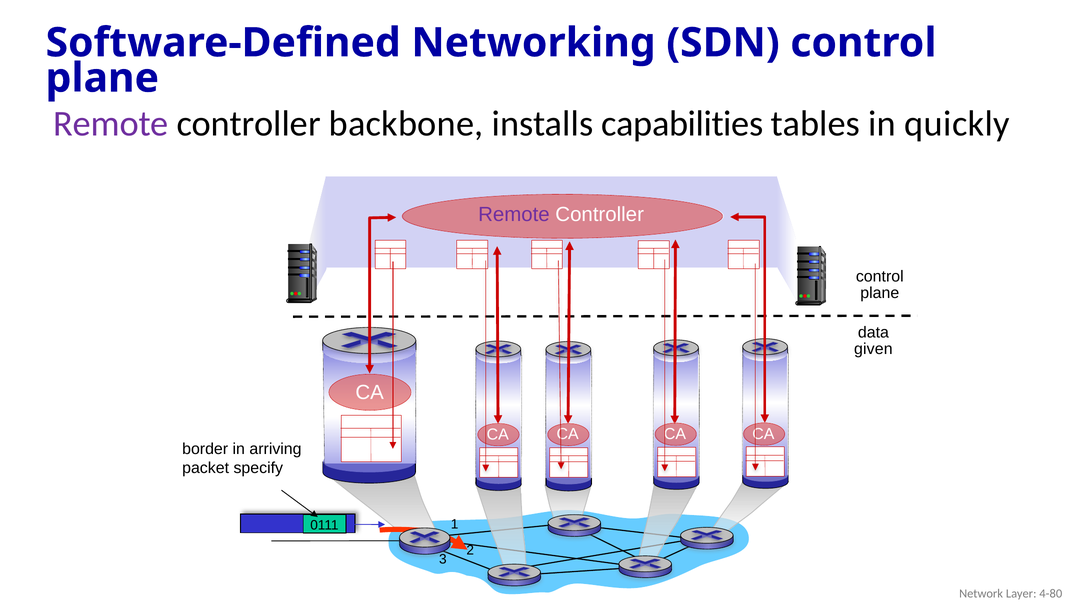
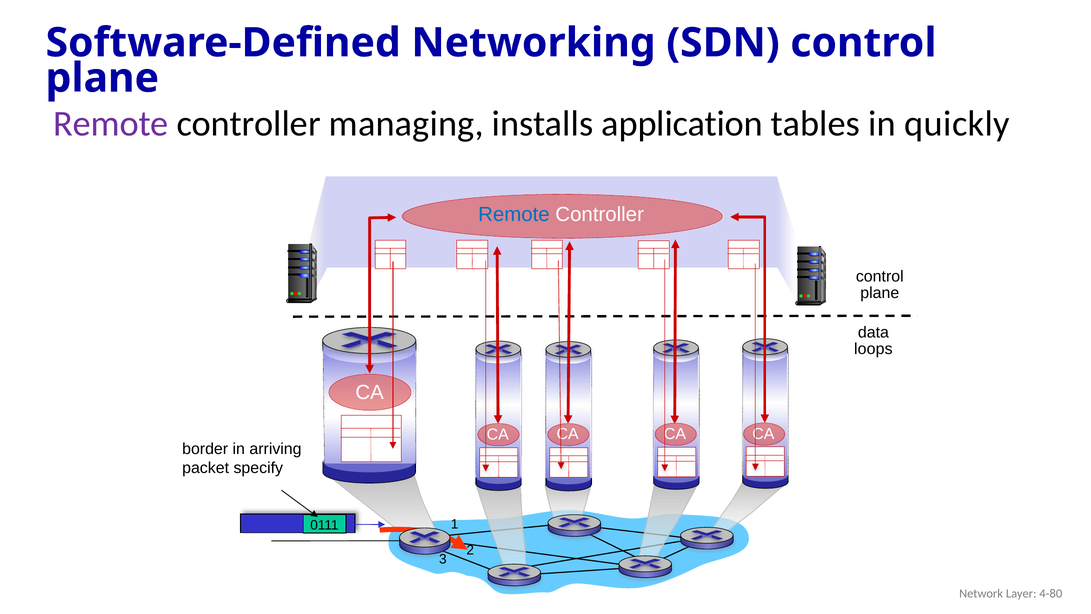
backbone: backbone -> managing (406, 124)
capabilities: capabilities -> application (682, 124)
Remote colour: purple -> blue (514, 214)
given: given -> loops (873, 349)
